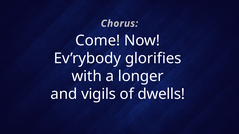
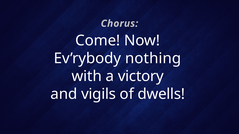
glorifies: glorifies -> nothing (153, 59)
longer: longer -> victory (141, 76)
